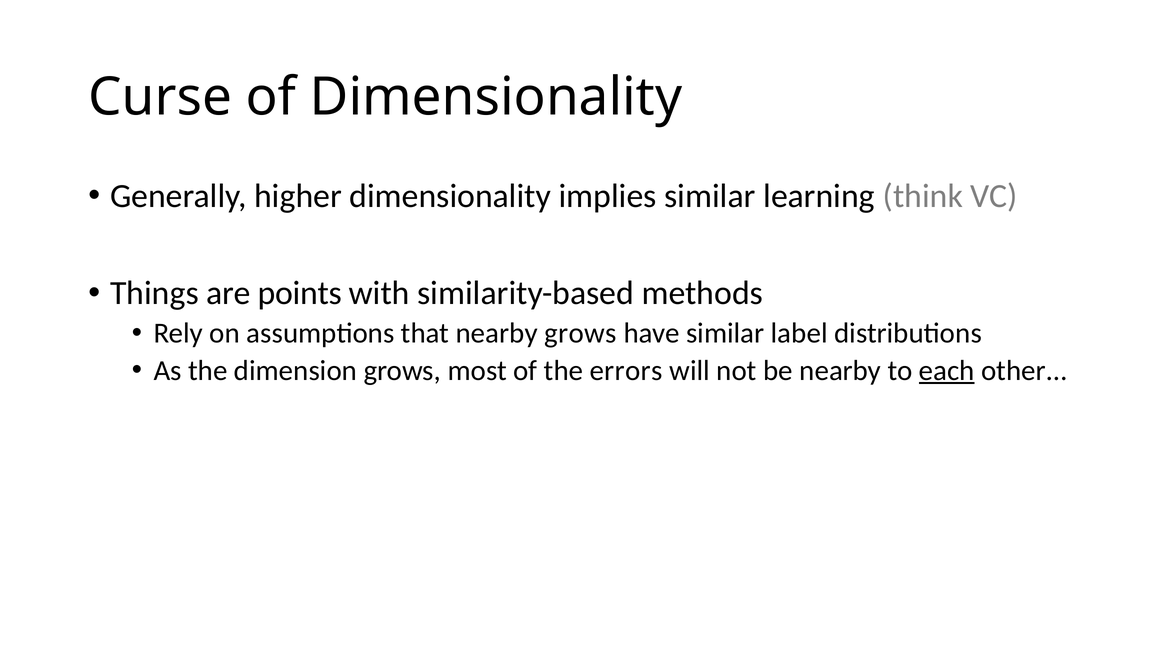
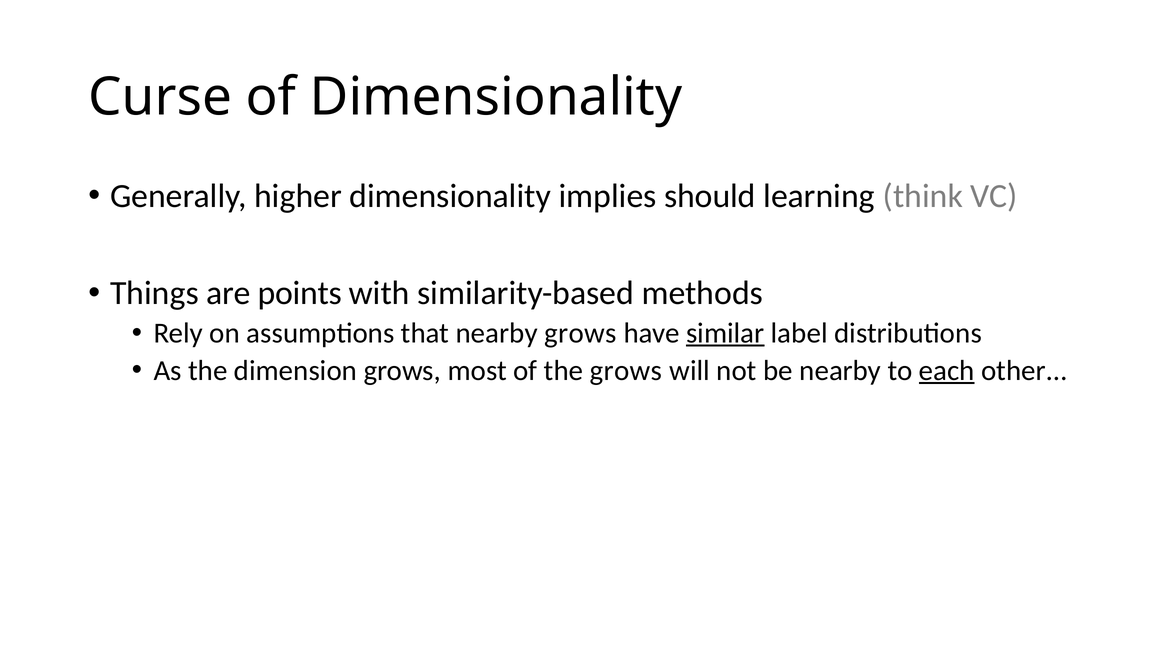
implies similar: similar -> should (710, 196)
similar underline: none -> present (725, 333)
the errors: errors -> grows (626, 370)
